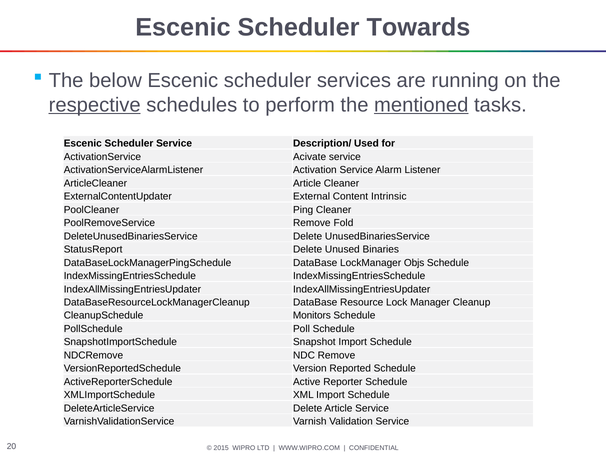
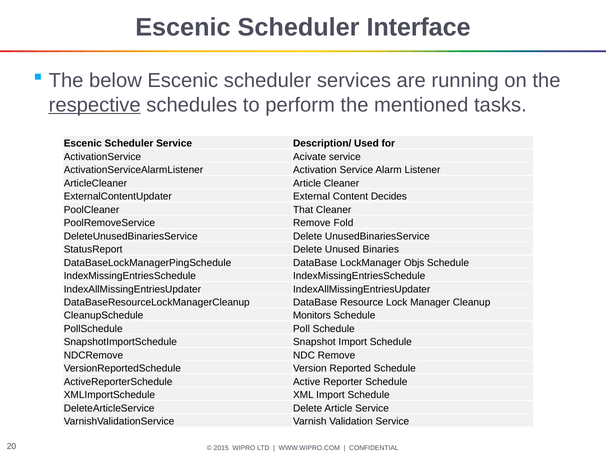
Towards: Towards -> Interface (419, 27)
mentioned underline: present -> none (421, 105)
Intrinsic: Intrinsic -> Decides (389, 196)
Ping: Ping -> That (303, 210)
